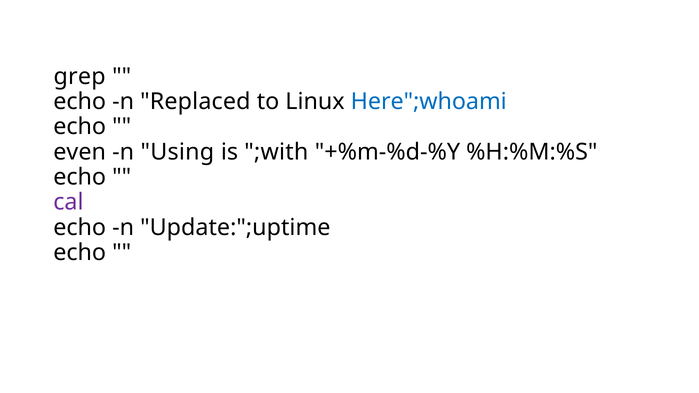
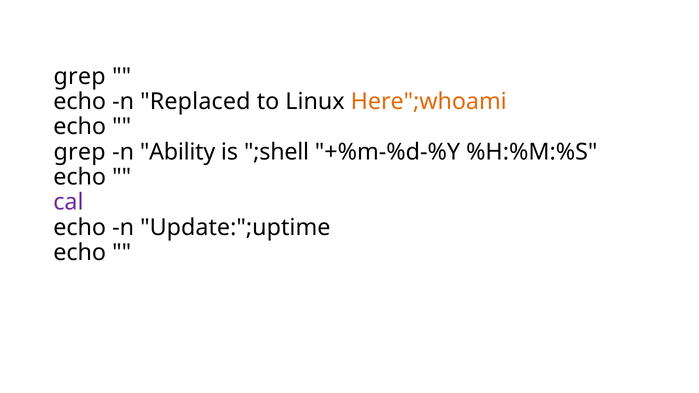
Here";whoami colour: blue -> orange (429, 102)
even: even -> grep (80, 152)
Using: Using -> Ability (178, 152)
;with: ;with -> ;shell (277, 152)
